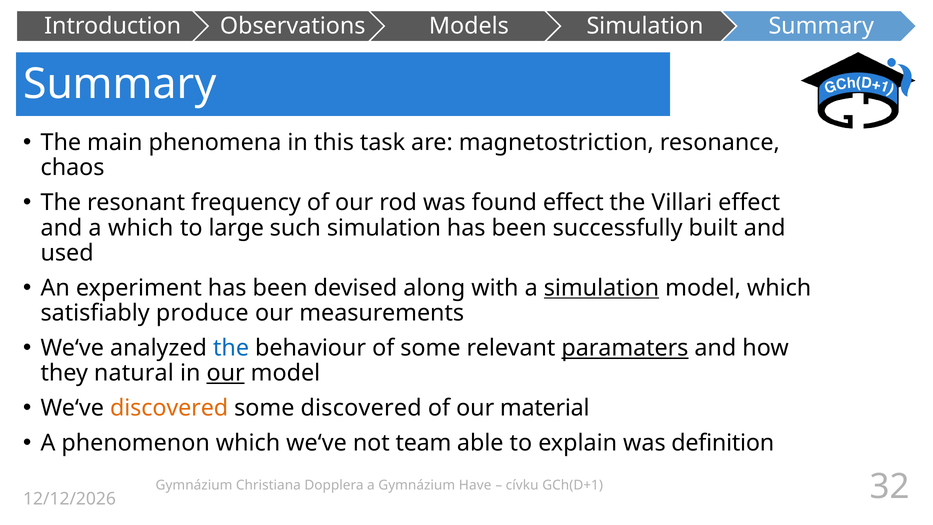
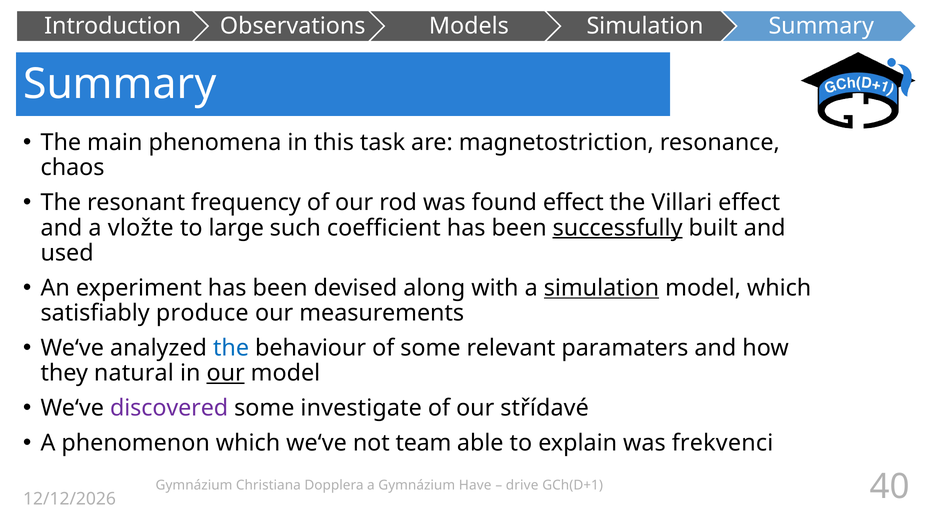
a which: which -> vložte (141, 228)
such simulation: simulation -> coefficient (384, 228)
successfully underline: none -> present (618, 228)
paramaters underline: present -> none (625, 348)
discovered colour: orange -> purple (169, 408)
some discovered: discovered -> investigate (361, 408)
material: material -> střídavé (545, 408)
definition: definition -> frekvenci (723, 443)
cívku: cívku -> drive (522, 485)
32: 32 -> 40 (890, 487)
